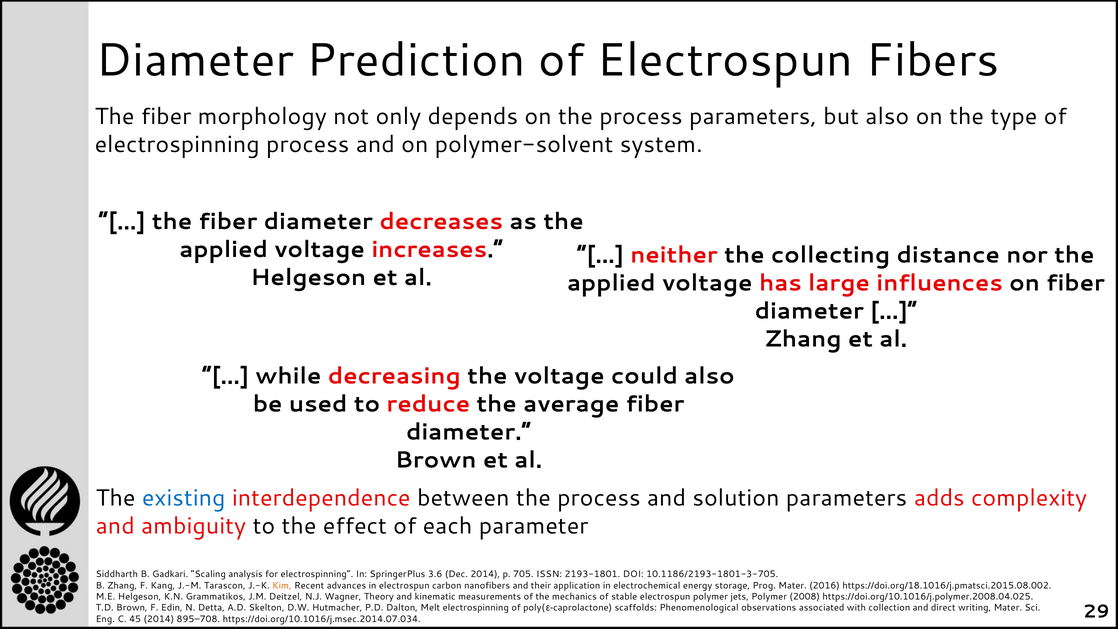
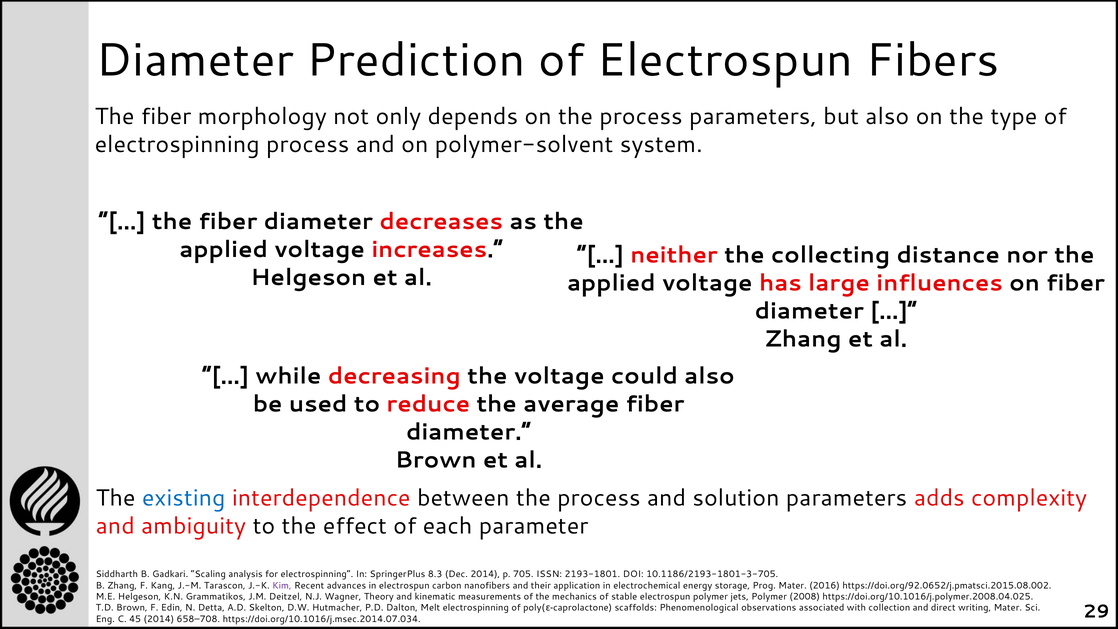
3.6: 3.6 -> 8.3 (435, 574)
Kim colour: orange -> purple (282, 585)
https://doi.org/18.1016/j.pmatsci.2015.08.002: https://doi.org/18.1016/j.pmatsci.2015.08.002 -> https://doi.org/92.0652/j.pmatsci.2015.08.002 (947, 585)
895–708: 895–708 -> 658–708 (198, 619)
